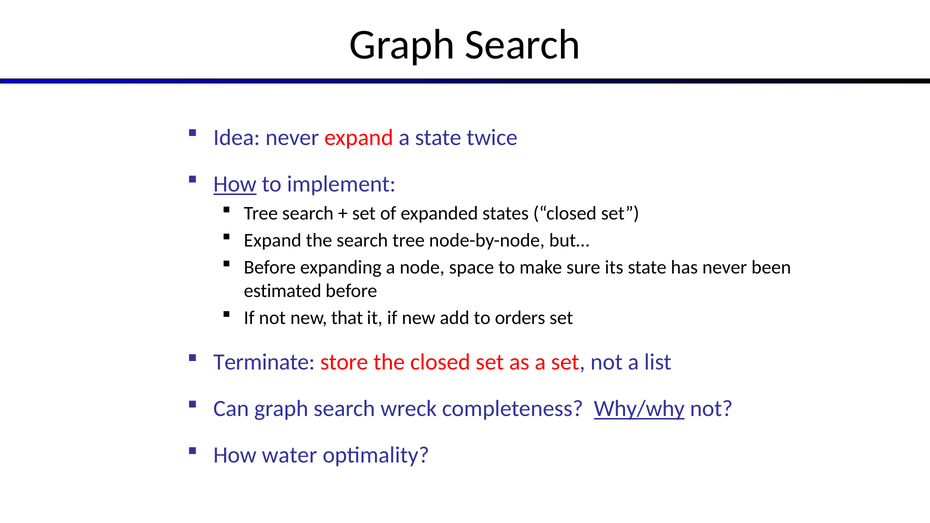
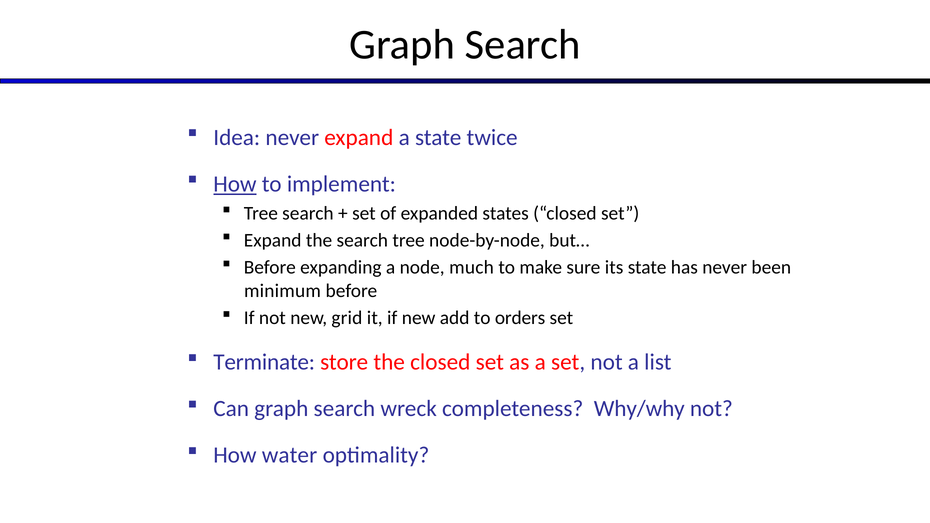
space: space -> much (472, 268)
estimated: estimated -> minimum (282, 291)
that: that -> grid (347, 318)
Why/why underline: present -> none (639, 409)
